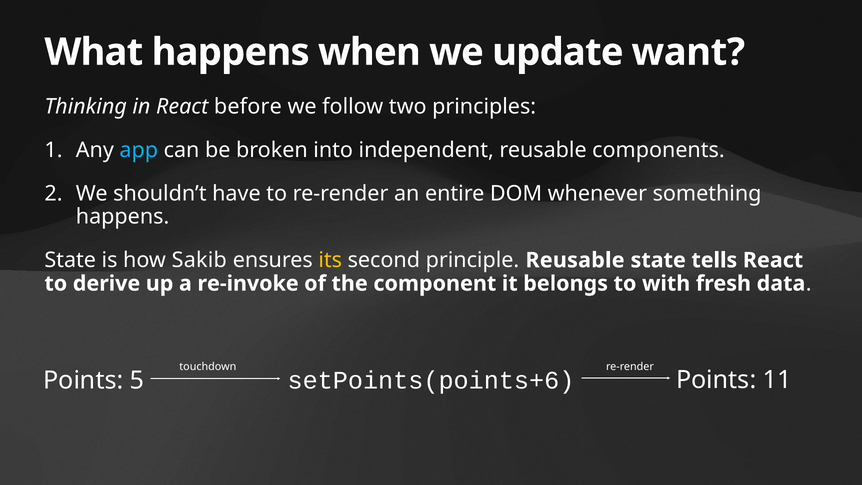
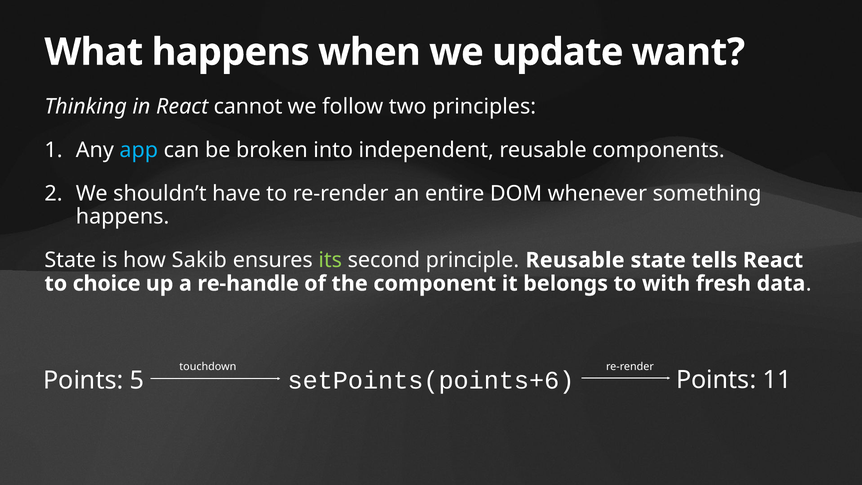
before: before -> cannot (248, 106)
its colour: yellow -> light green (330, 260)
derive: derive -> choice (107, 283)
re-invoke: re-invoke -> re-handle (248, 283)
